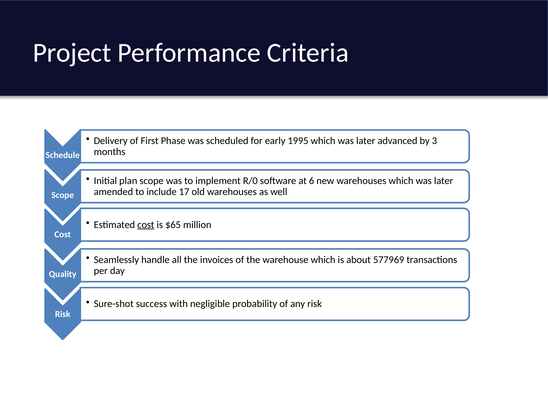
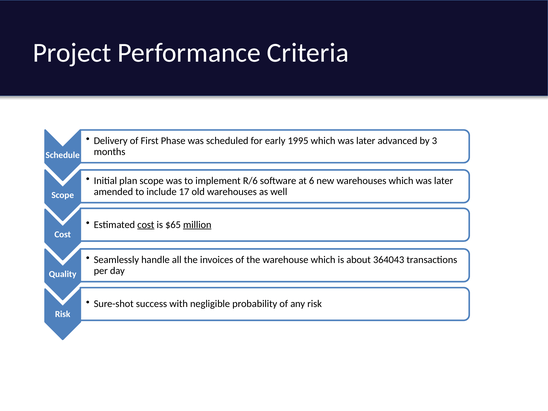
R/0: R/0 -> R/6 (250, 181)
million underline: none -> present (197, 225)
577969: 577969 -> 364043 (389, 260)
